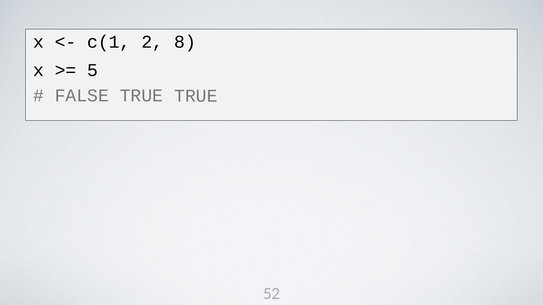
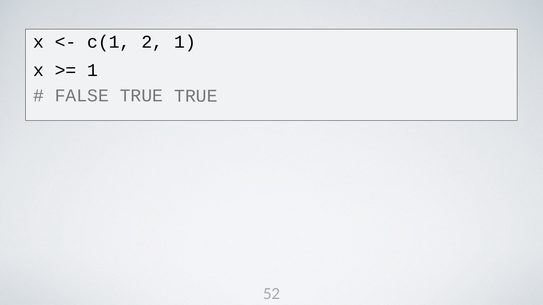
2 8: 8 -> 1 (185, 42)
5: 5 -> 1 (93, 70)
